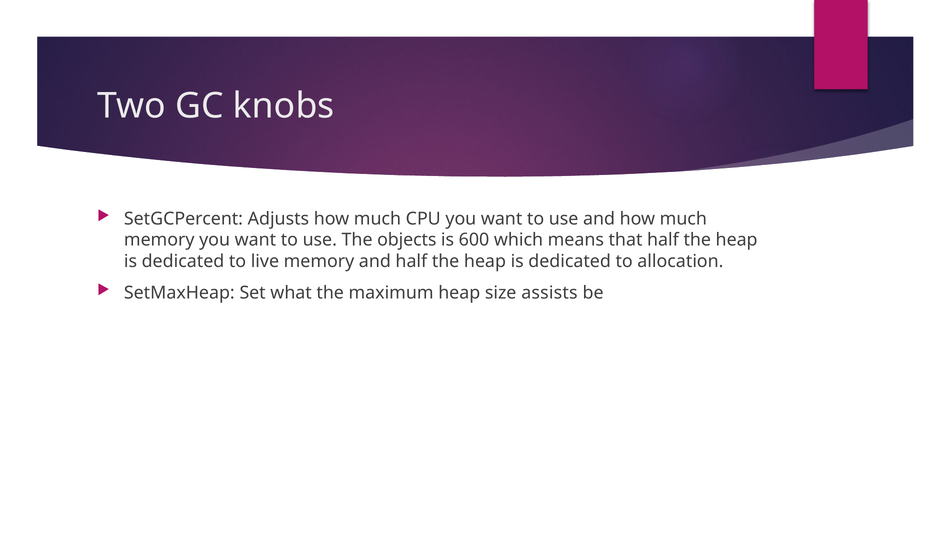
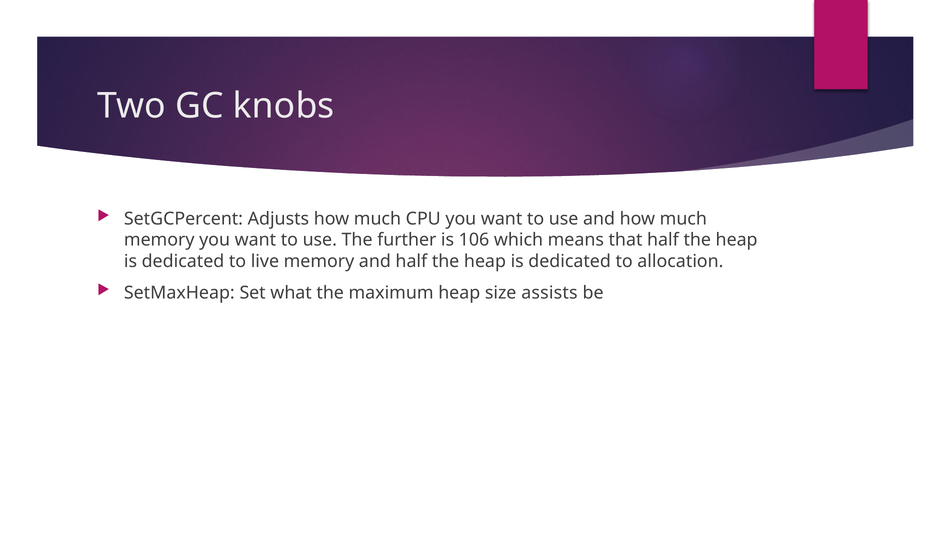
objects: objects -> further (407, 240)
600: 600 -> 106 (474, 240)
